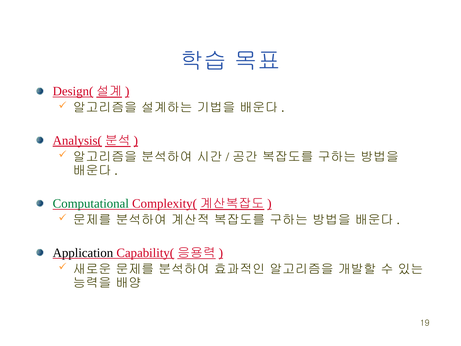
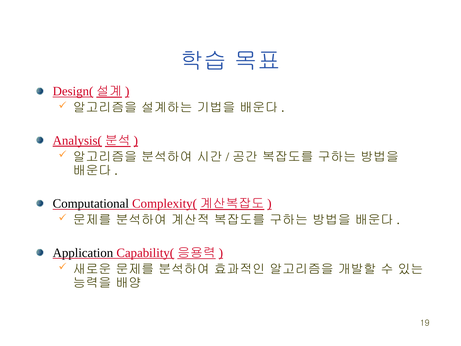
Computational colour: green -> black (91, 203)
